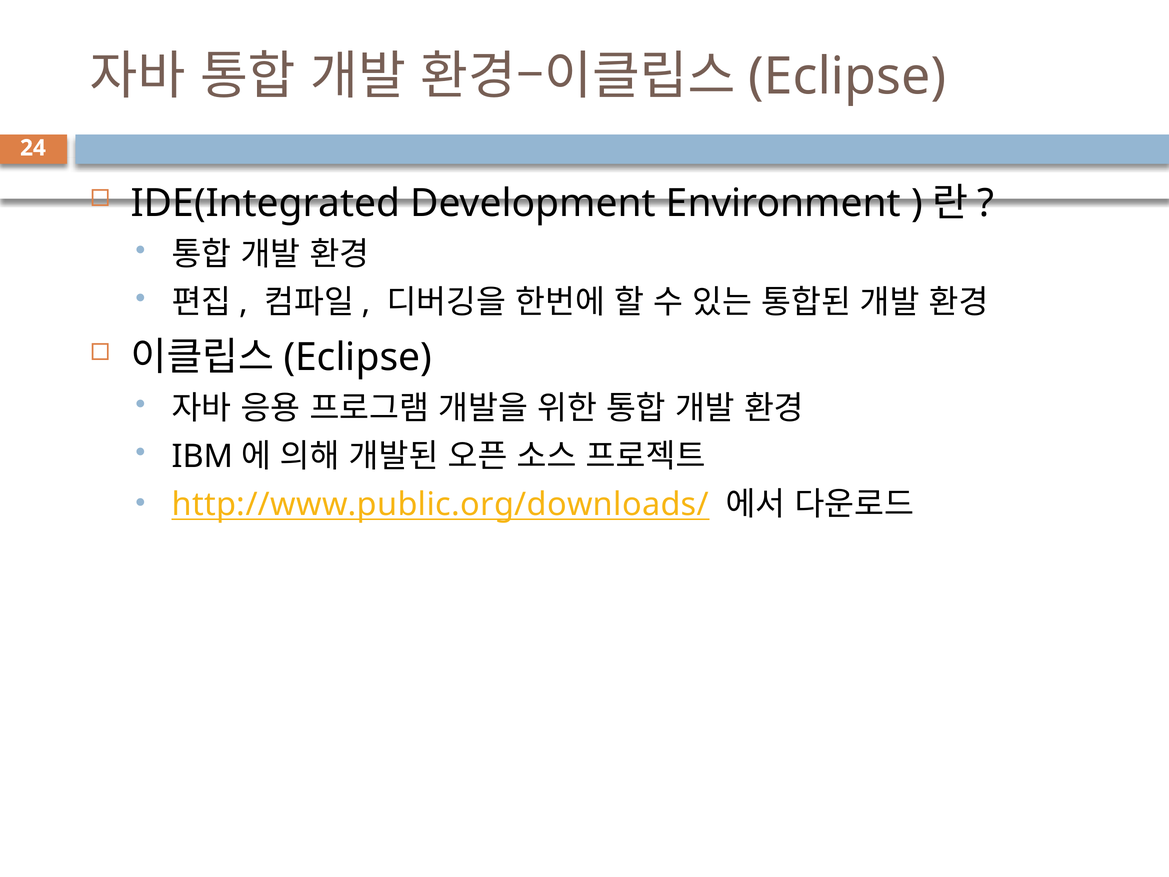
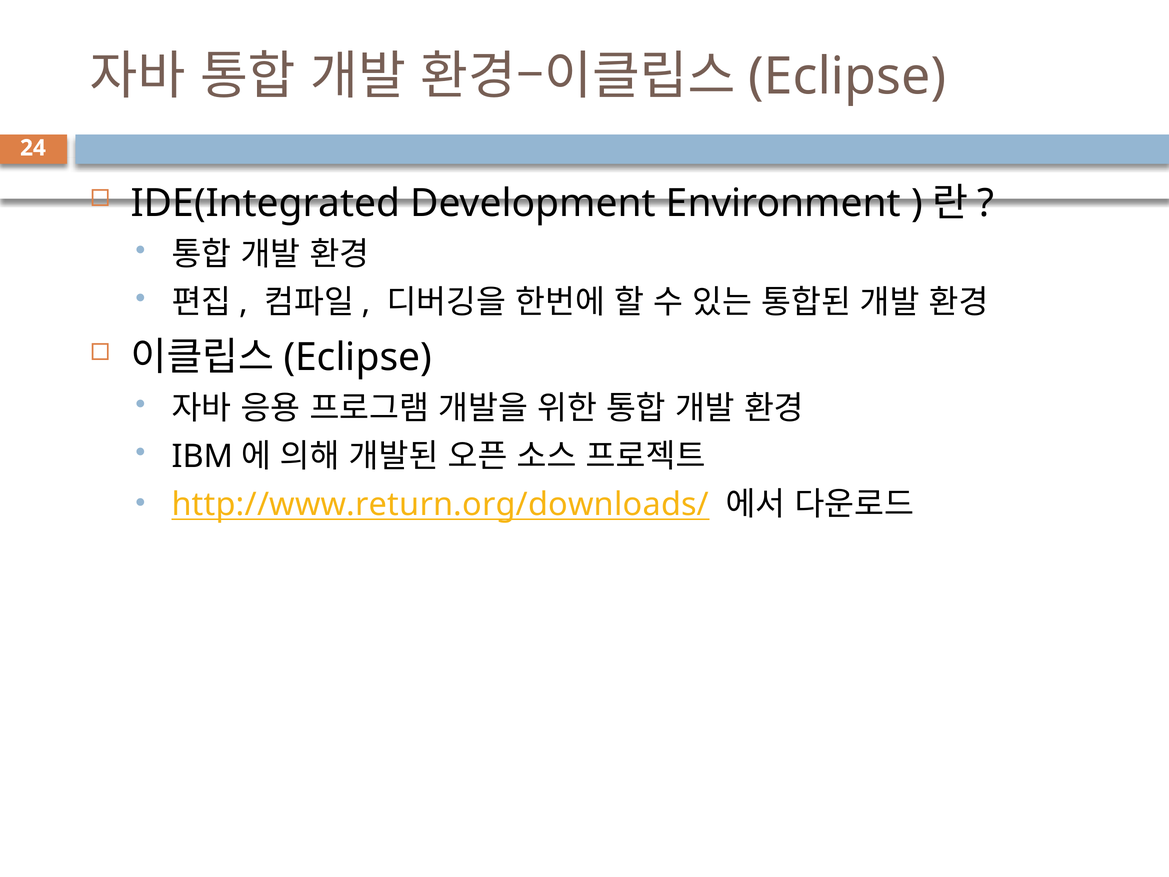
http://www.public.org/downloads/: http://www.public.org/downloads/ -> http://www.return.org/downloads/ (440, 504)
